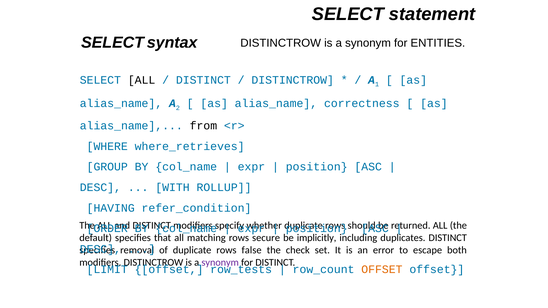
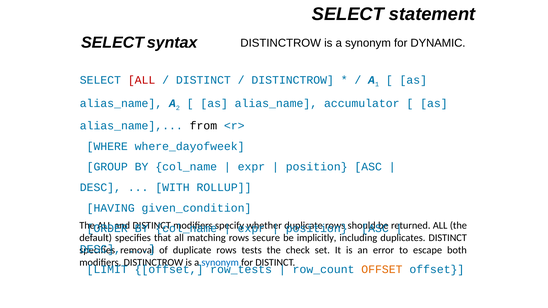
ENTITIES: ENTITIES -> DYNAMIC (438, 43)
ALL colour: black -> red (142, 80)
correctness: correctness -> accumulator (362, 103)
where_retrieves: where_retrieves -> where_dayofweek (190, 146)
refer_condition: refer_condition -> given_condition (196, 208)
false: false -> tests (252, 250)
synonym colour: purple -> blue (220, 263)
